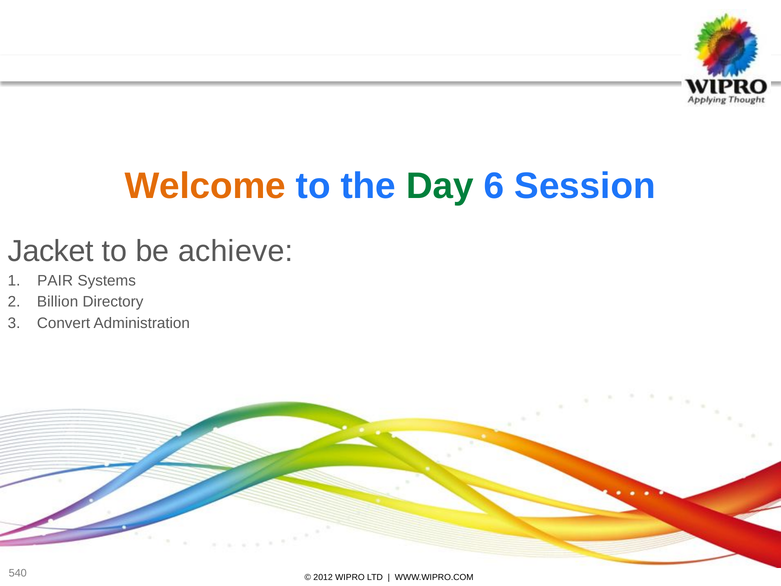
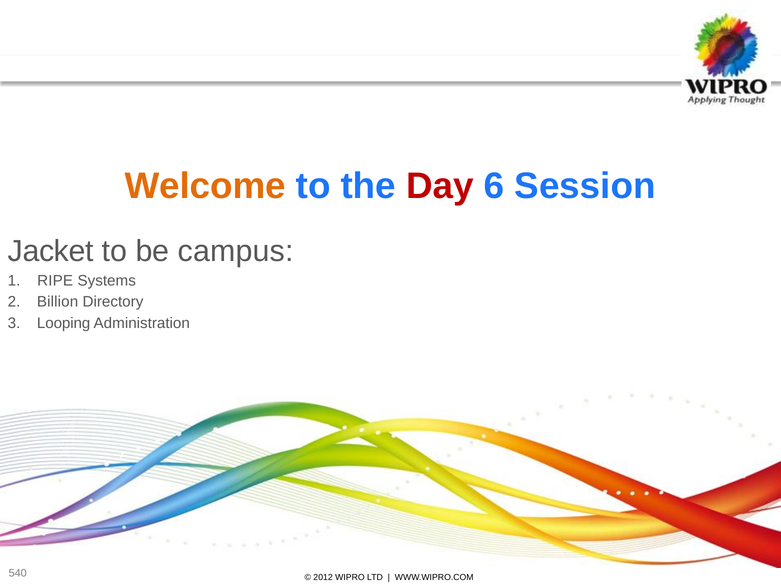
Day colour: green -> red (440, 186)
achieve: achieve -> campus (236, 251)
PAIR: PAIR -> RIPE (55, 281)
Convert: Convert -> Looping (64, 323)
